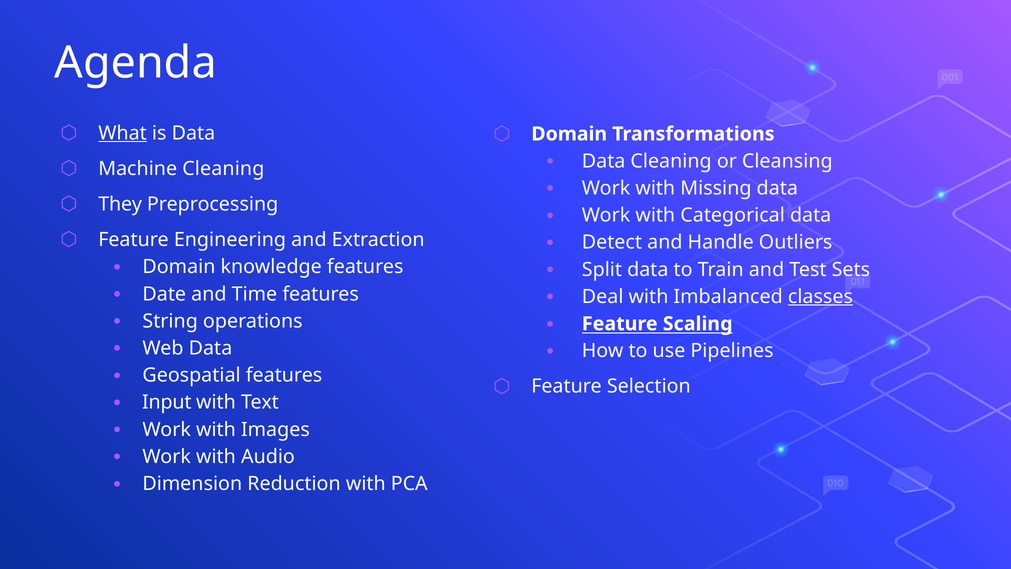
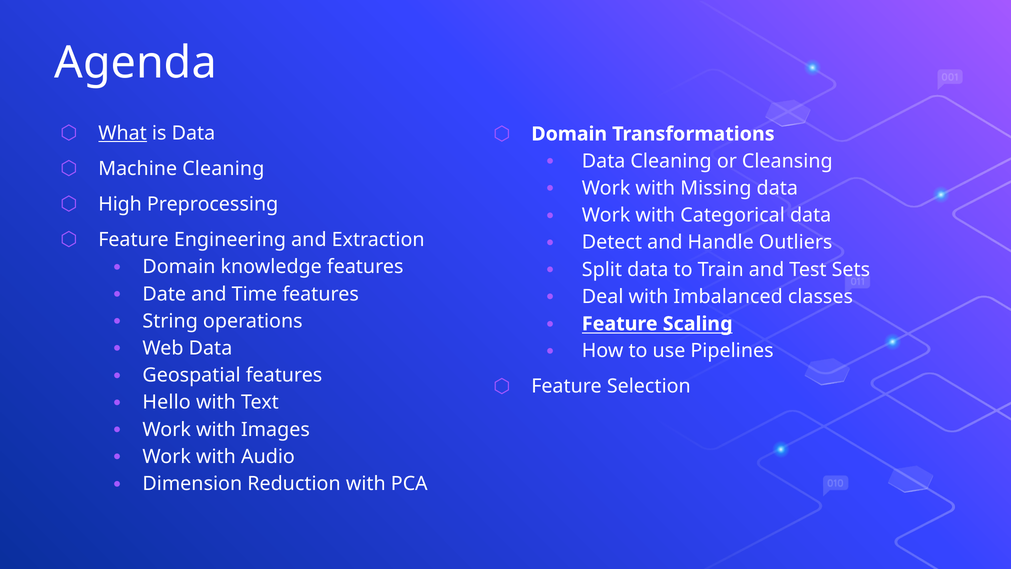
They: They -> High (120, 204)
classes underline: present -> none (820, 297)
Input: Input -> Hello (167, 402)
